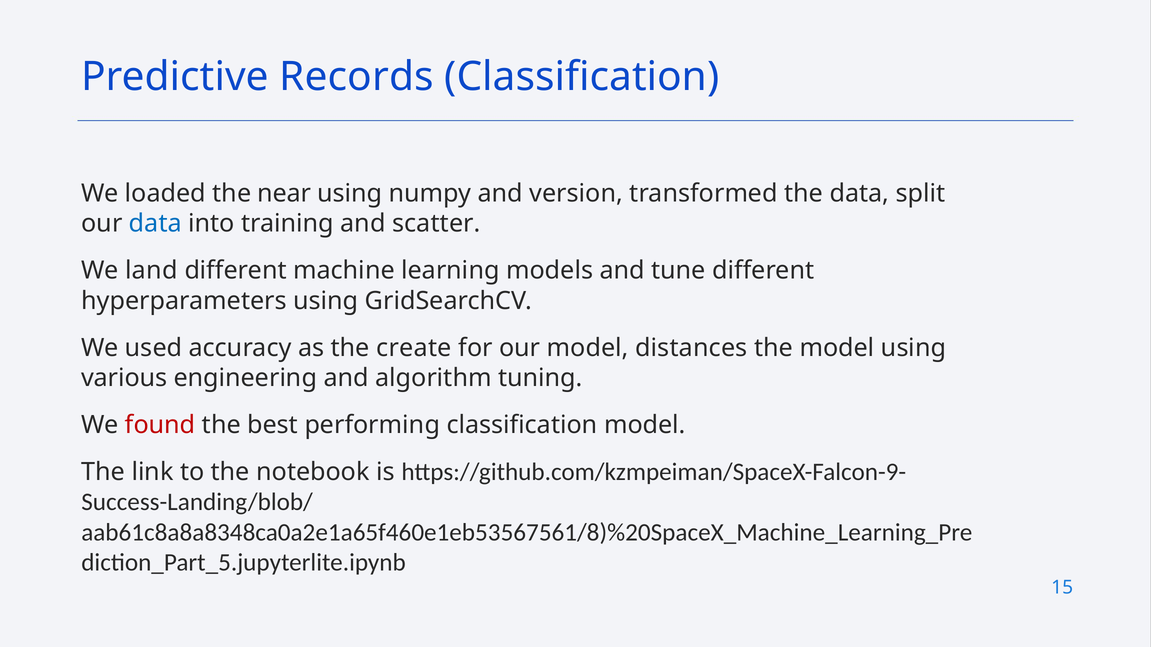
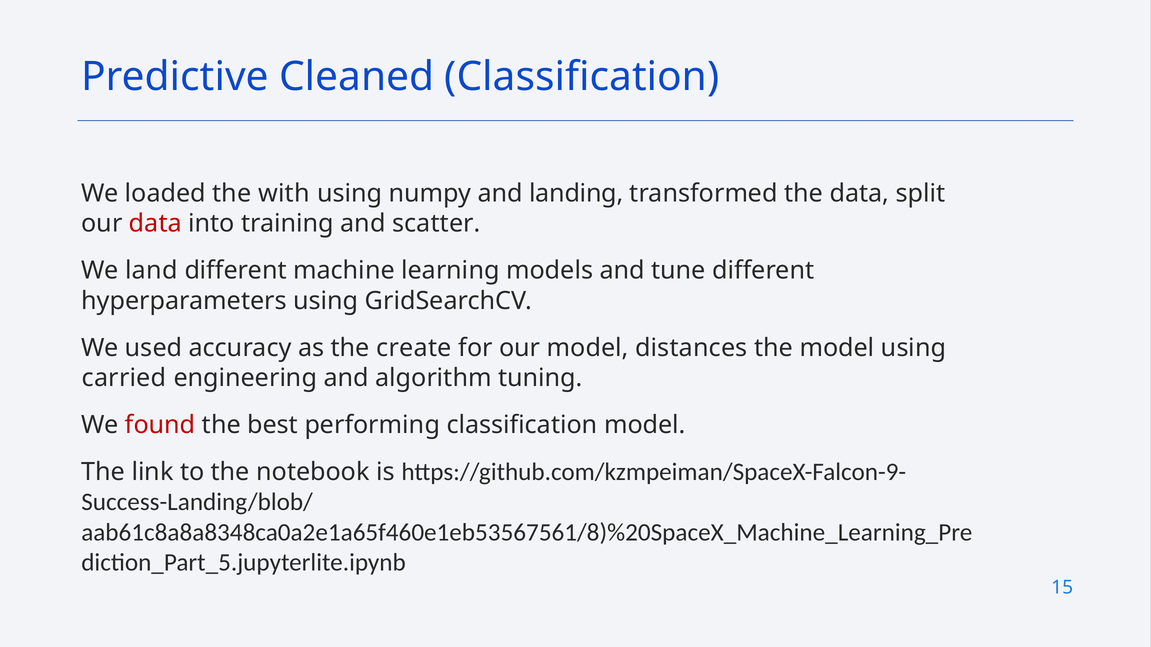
Records: Records -> Cleaned (357, 77)
near: near -> with (284, 194)
version: version -> landing (576, 194)
data colour: blue -> red (155, 224)
various: various -> carried (124, 378)
